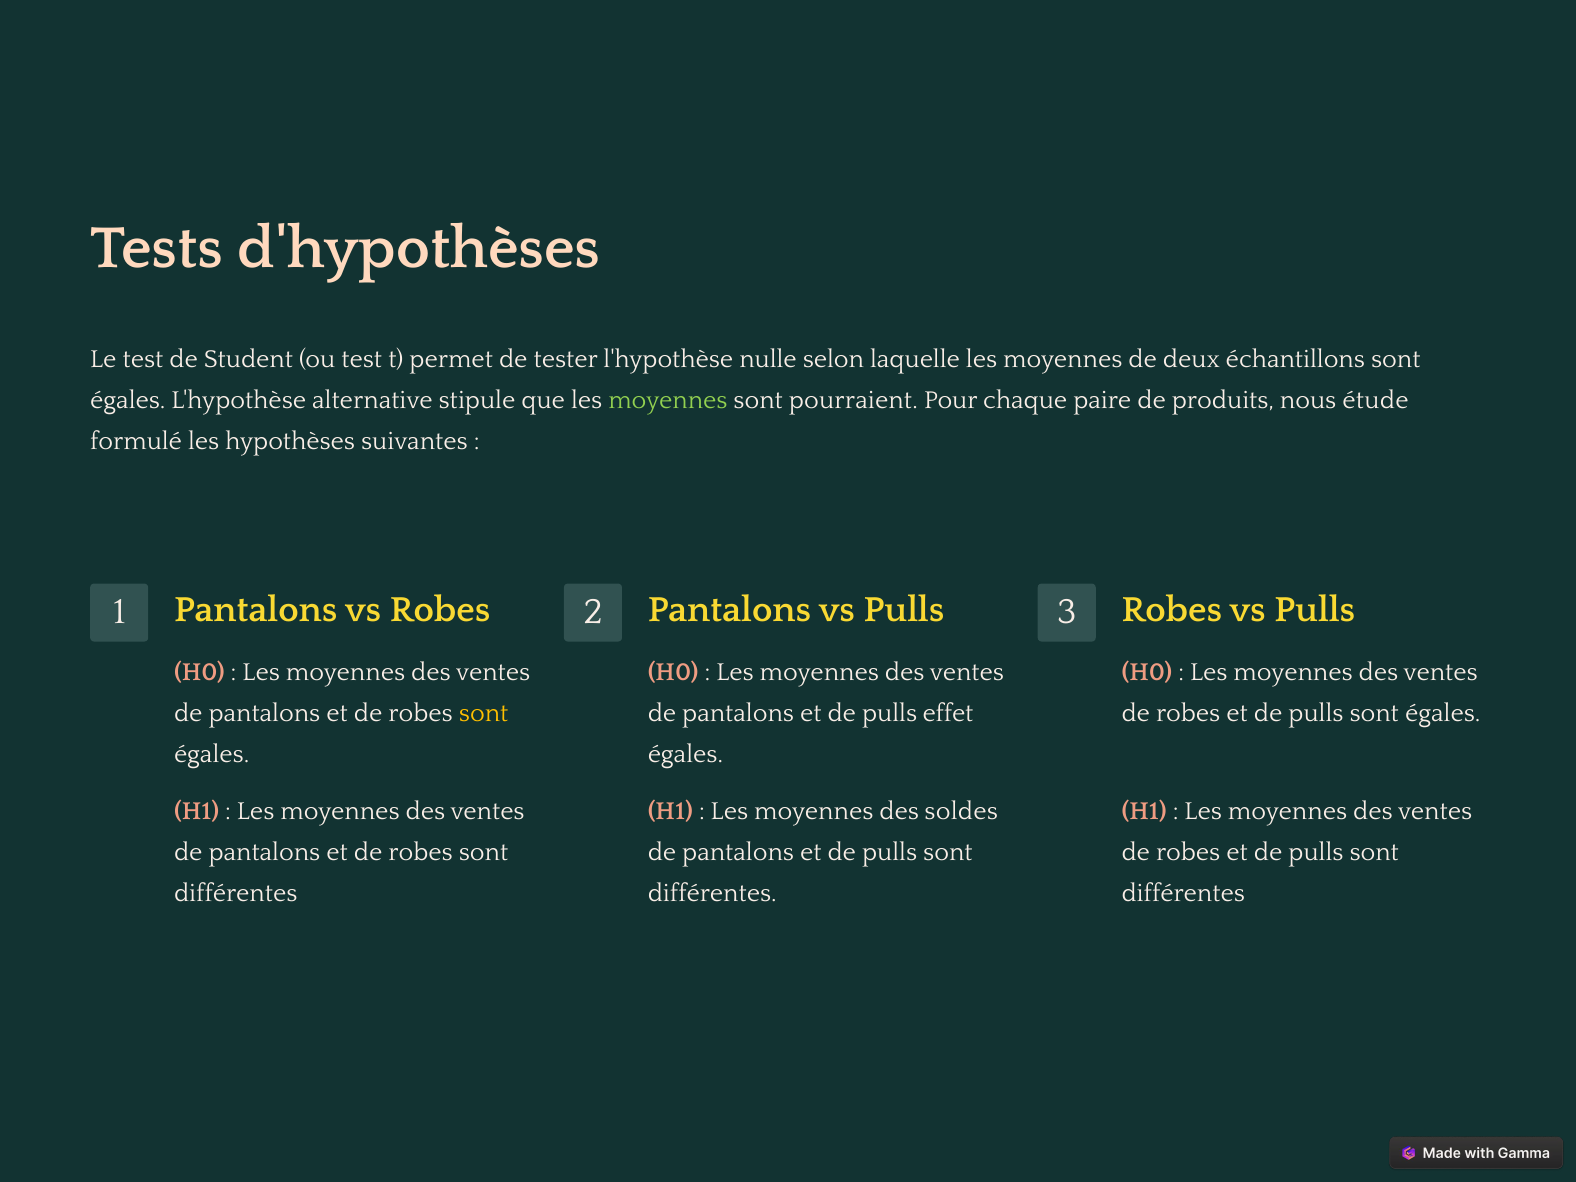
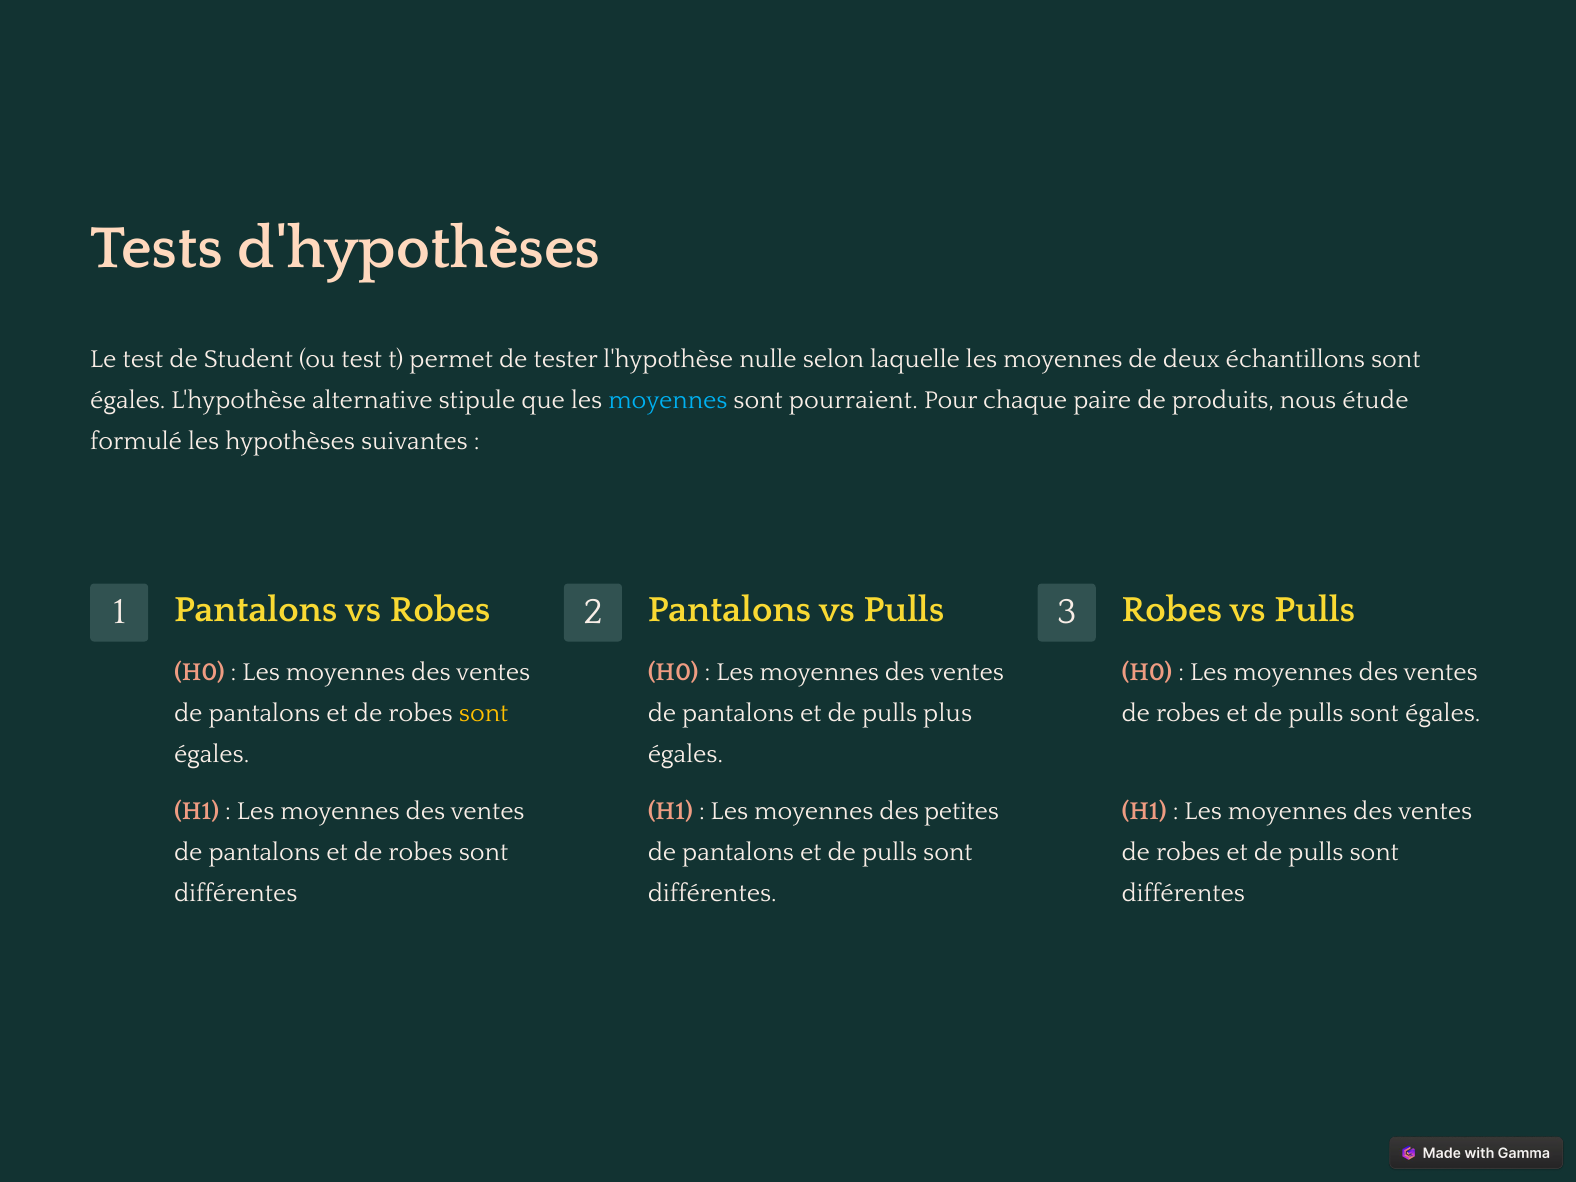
moyennes colour: light green -> light blue (668, 400)
effet: effet -> plus (948, 713)
soldes: soldes -> petites (961, 811)
